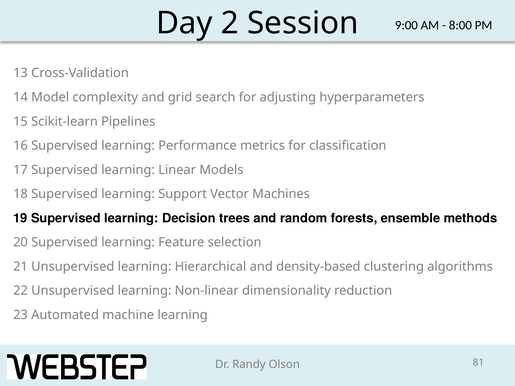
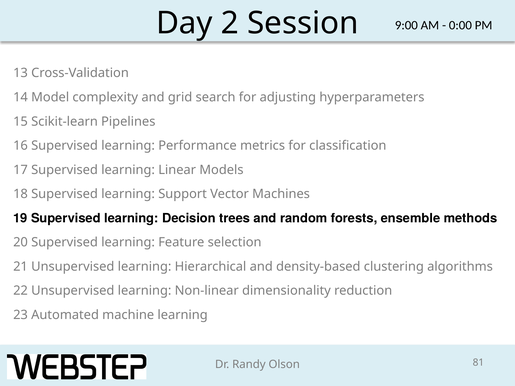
8:00: 8:00 -> 0:00 (460, 25)
